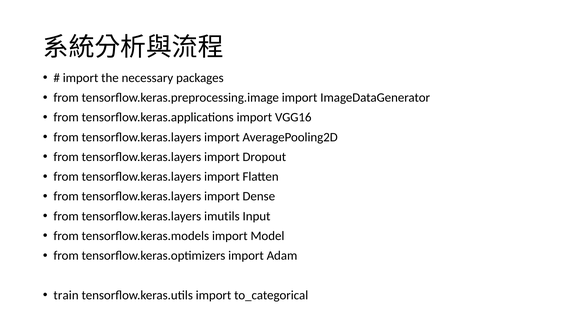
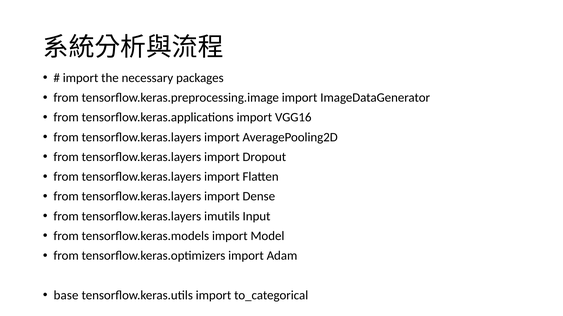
train: train -> base (66, 296)
